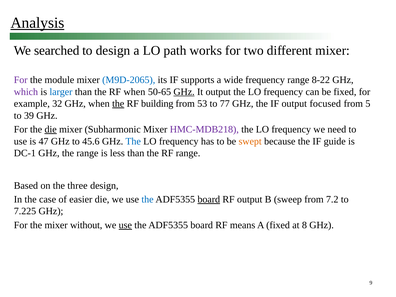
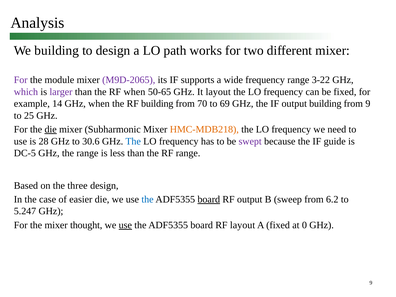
Analysis underline: present -> none (37, 23)
We searched: searched -> building (57, 50)
M9D-2065 colour: blue -> purple (129, 80)
8-22: 8-22 -> 3-22 (321, 80)
larger colour: blue -> purple (61, 92)
GHz underline: present -> none (184, 92)
It output: output -> layout (218, 92)
32: 32 -> 14 (57, 104)
the underline: present -> none (118, 104)
53: 53 -> 70 (202, 104)
77: 77 -> 69 (225, 104)
output focused: focused -> building (325, 104)
from 5: 5 -> 9 (368, 104)
39: 39 -> 25 (29, 116)
HMC-MDB218 colour: purple -> orange (204, 129)
47: 47 -> 28 (44, 141)
45.6: 45.6 -> 30.6 (91, 141)
swept colour: orange -> purple (250, 141)
DC-1: DC-1 -> DC-5 (25, 153)
7.2: 7.2 -> 6.2 (332, 199)
7.225: 7.225 -> 5.247 (25, 211)
without: without -> thought (86, 225)
RF means: means -> layout (243, 225)
8: 8 -> 0 (304, 225)
